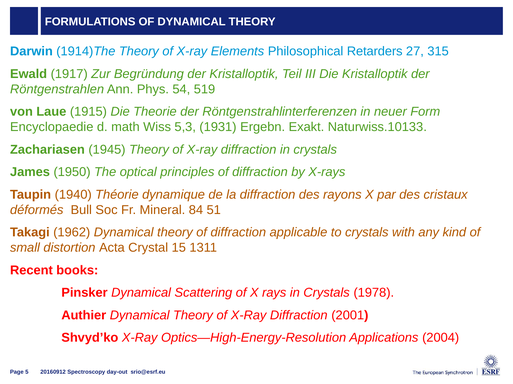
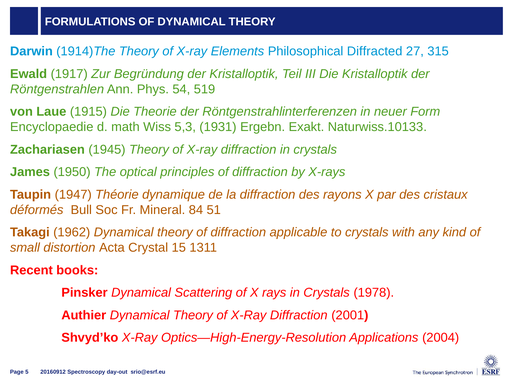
Retarders: Retarders -> Diffracted (375, 51)
1940: 1940 -> 1947 (73, 195)
